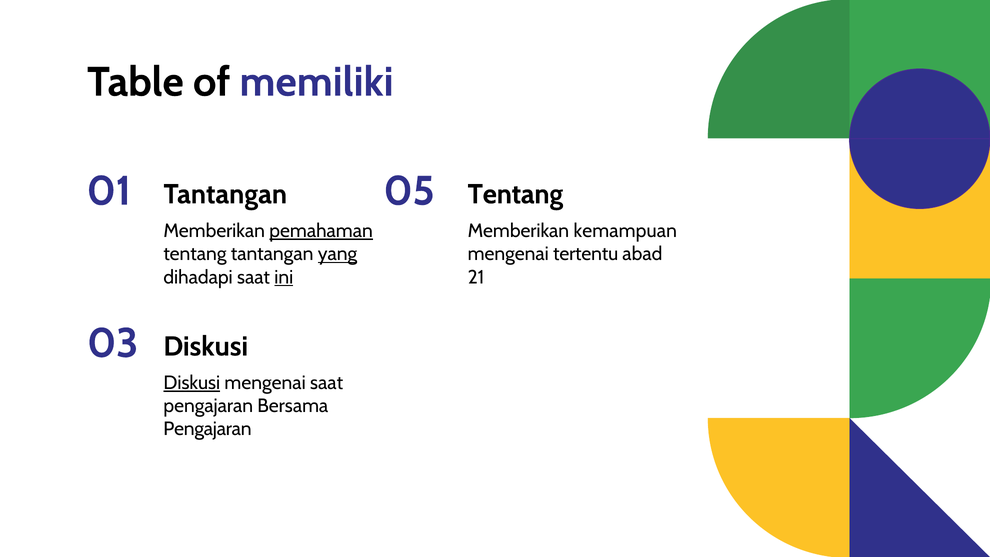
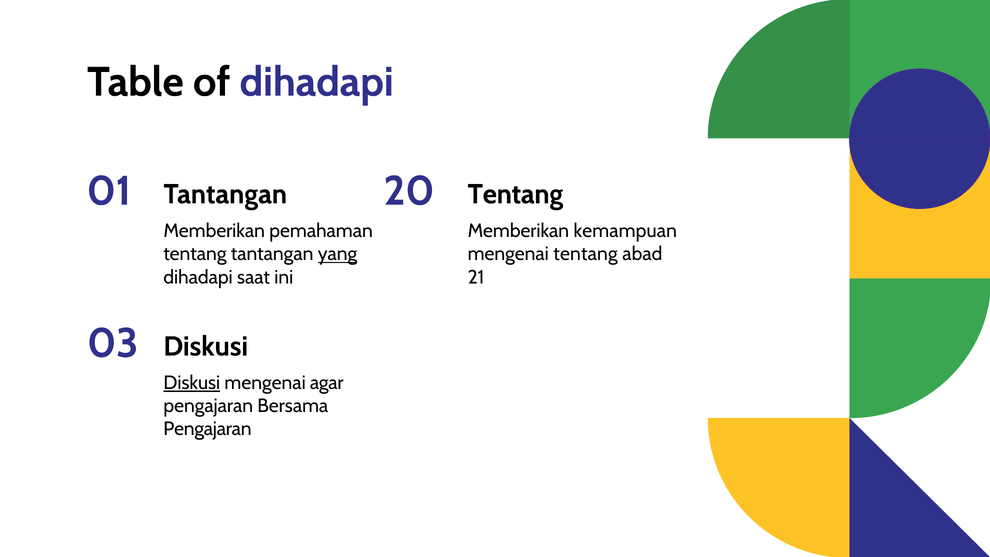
of memiliki: memiliki -> dihadapi (317, 82)
05: 05 -> 20 (409, 191)
pemahaman underline: present -> none (321, 231)
mengenai tertentu: tertentu -> tentang (585, 254)
ini underline: present -> none (284, 277)
mengenai saat: saat -> agar (327, 383)
